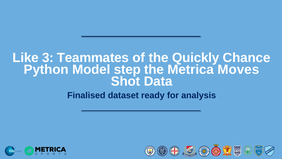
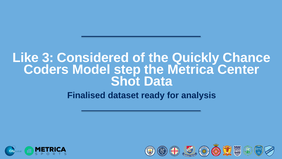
Teammates: Teammates -> Considered (93, 58)
Python: Python -> Coders (46, 69)
Moves: Moves -> Center (238, 69)
